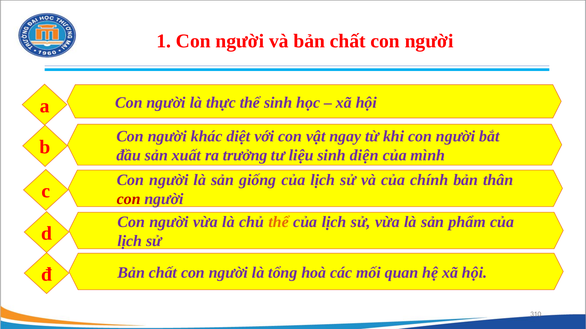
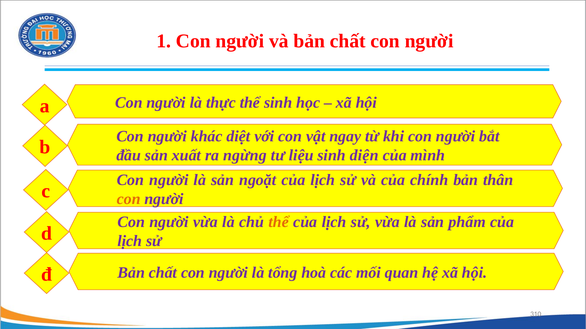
trưởng: trưởng -> ngừng (245, 156)
giống: giống -> ngoặt (258, 180)
con colour: red -> orange (129, 199)
